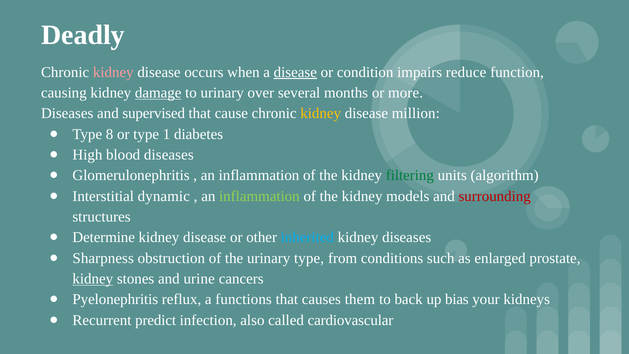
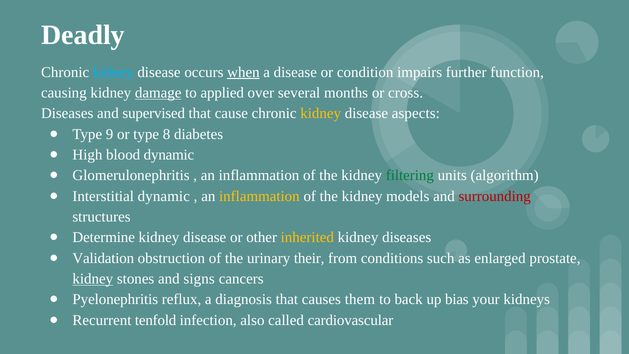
kidney colour: pink -> light blue (113, 72)
when underline: none -> present (243, 72)
disease underline: present -> none (295, 72)
reduce: reduce -> further (466, 72)
to urinary: urinary -> applied (222, 93)
more: more -> cross (406, 93)
million: million -> aspects (416, 113)
8: 8 -> 9 (110, 134)
1: 1 -> 8 (167, 134)
blood diseases: diseases -> dynamic (169, 155)
inflammation colour: light green -> yellow (259, 196)
inherited colour: light blue -> yellow (307, 237)
Sharpness: Sharpness -> Validation (103, 258)
urinary type: type -> their (309, 258)
urine: urine -> signs (199, 279)
functions: functions -> diagnosis (244, 299)
predict: predict -> tenfold (156, 320)
